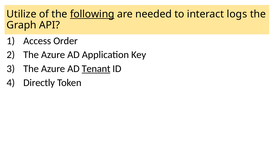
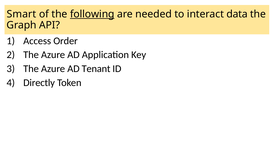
Utilize: Utilize -> Smart (21, 14)
logs: logs -> data (237, 14)
Tenant underline: present -> none (96, 69)
